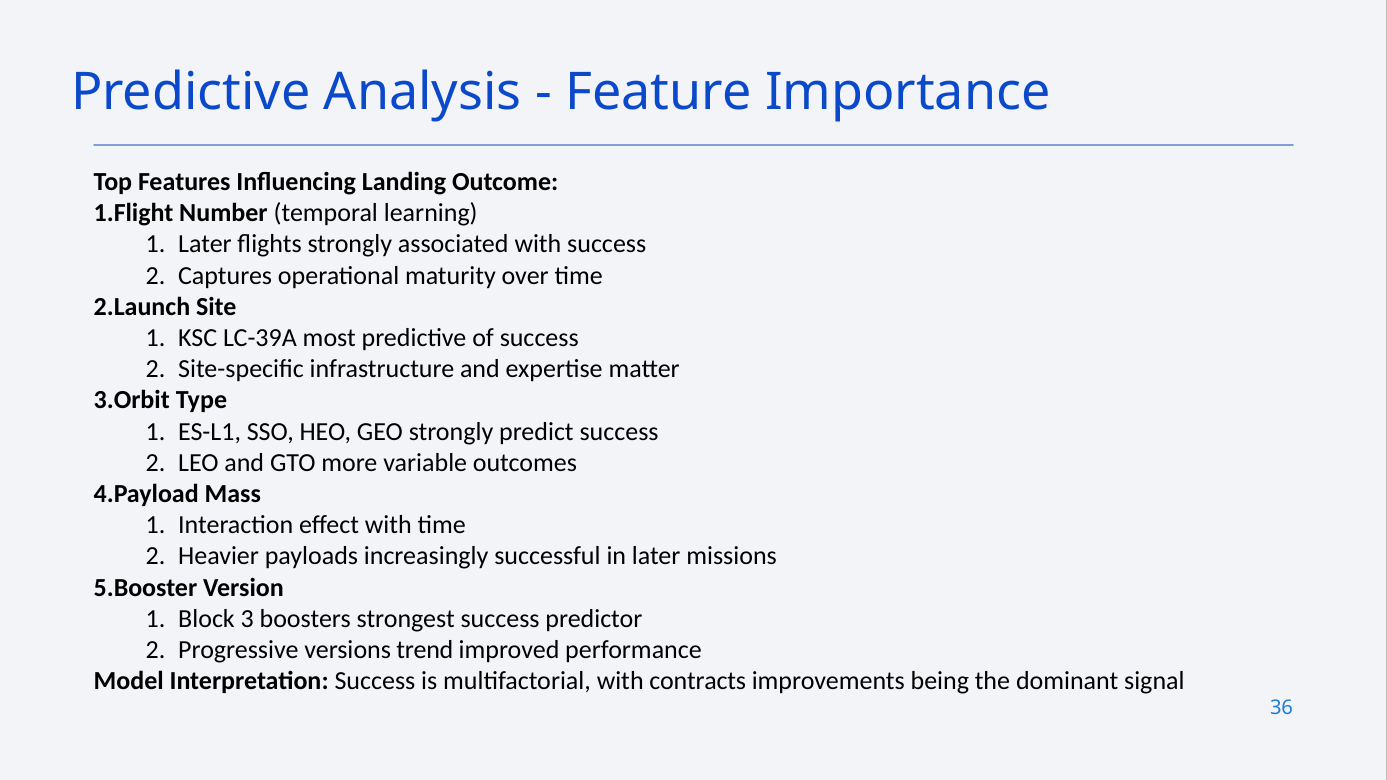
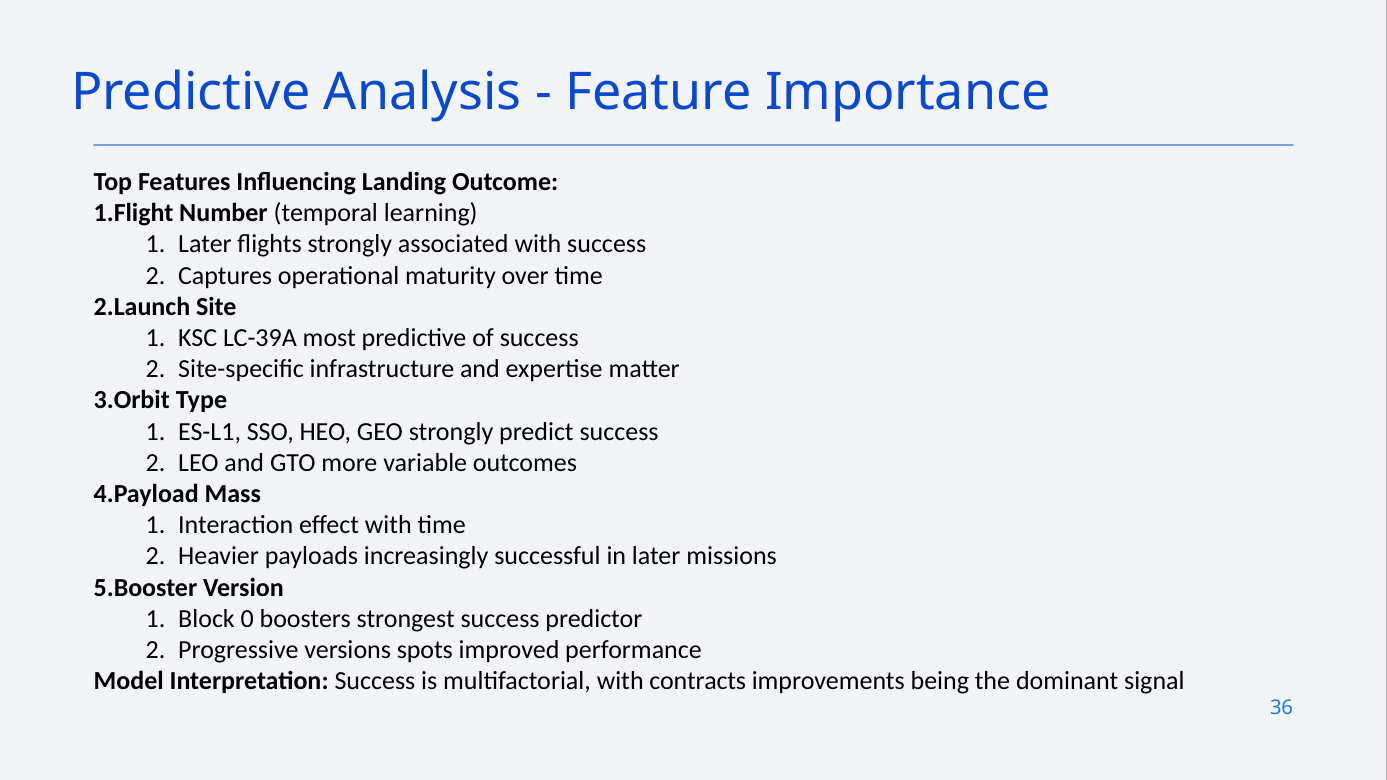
3: 3 -> 0 (247, 619)
trend: trend -> spots (425, 650)
